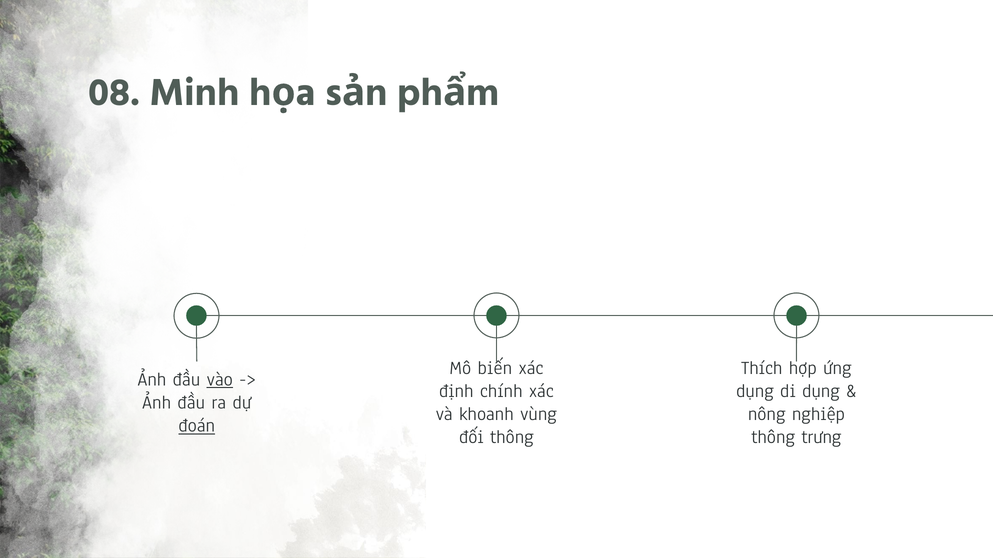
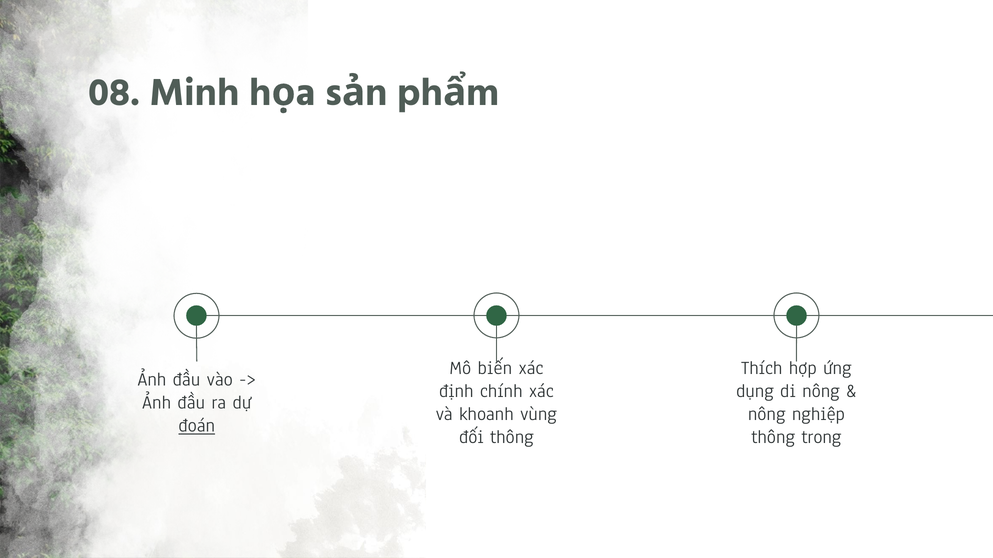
vào underline: present -> none (220, 380)
di dụng: dụng -> nông (821, 391)
trưng: trưng -> trong (821, 438)
